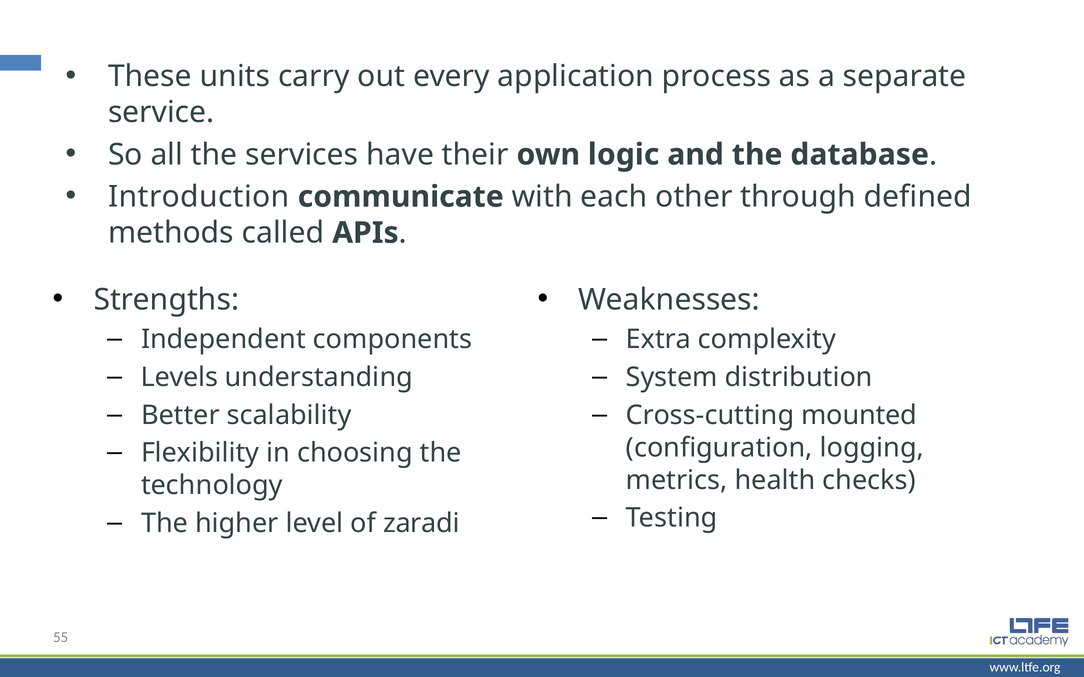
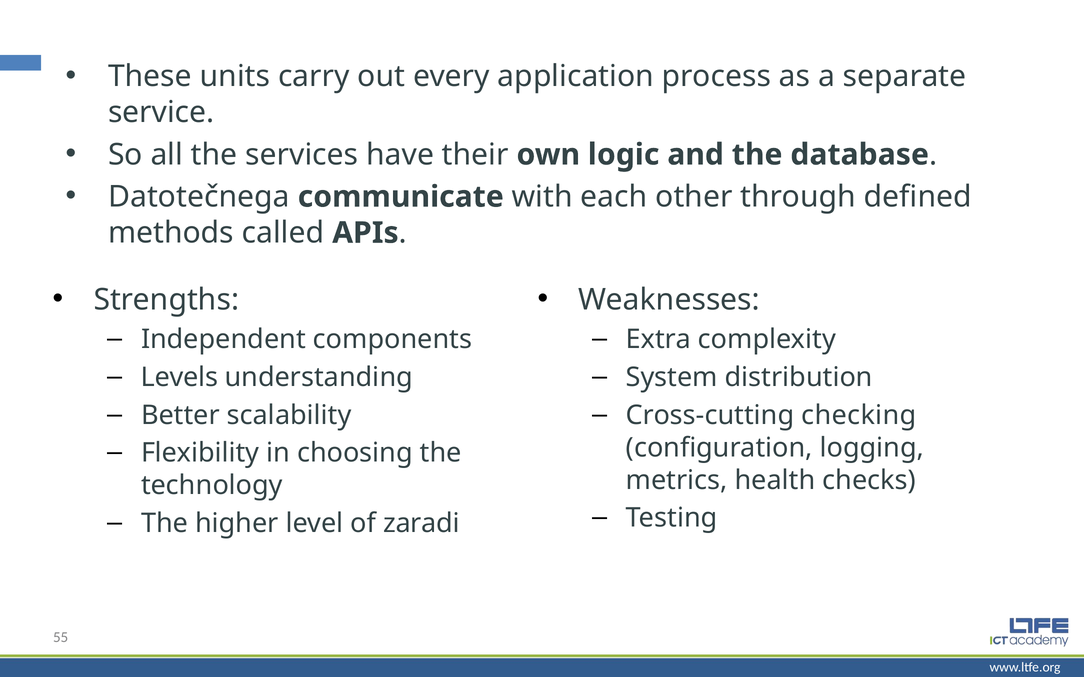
Introduction: Introduction -> Datotečnega (199, 197)
mounted: mounted -> checking (859, 415)
